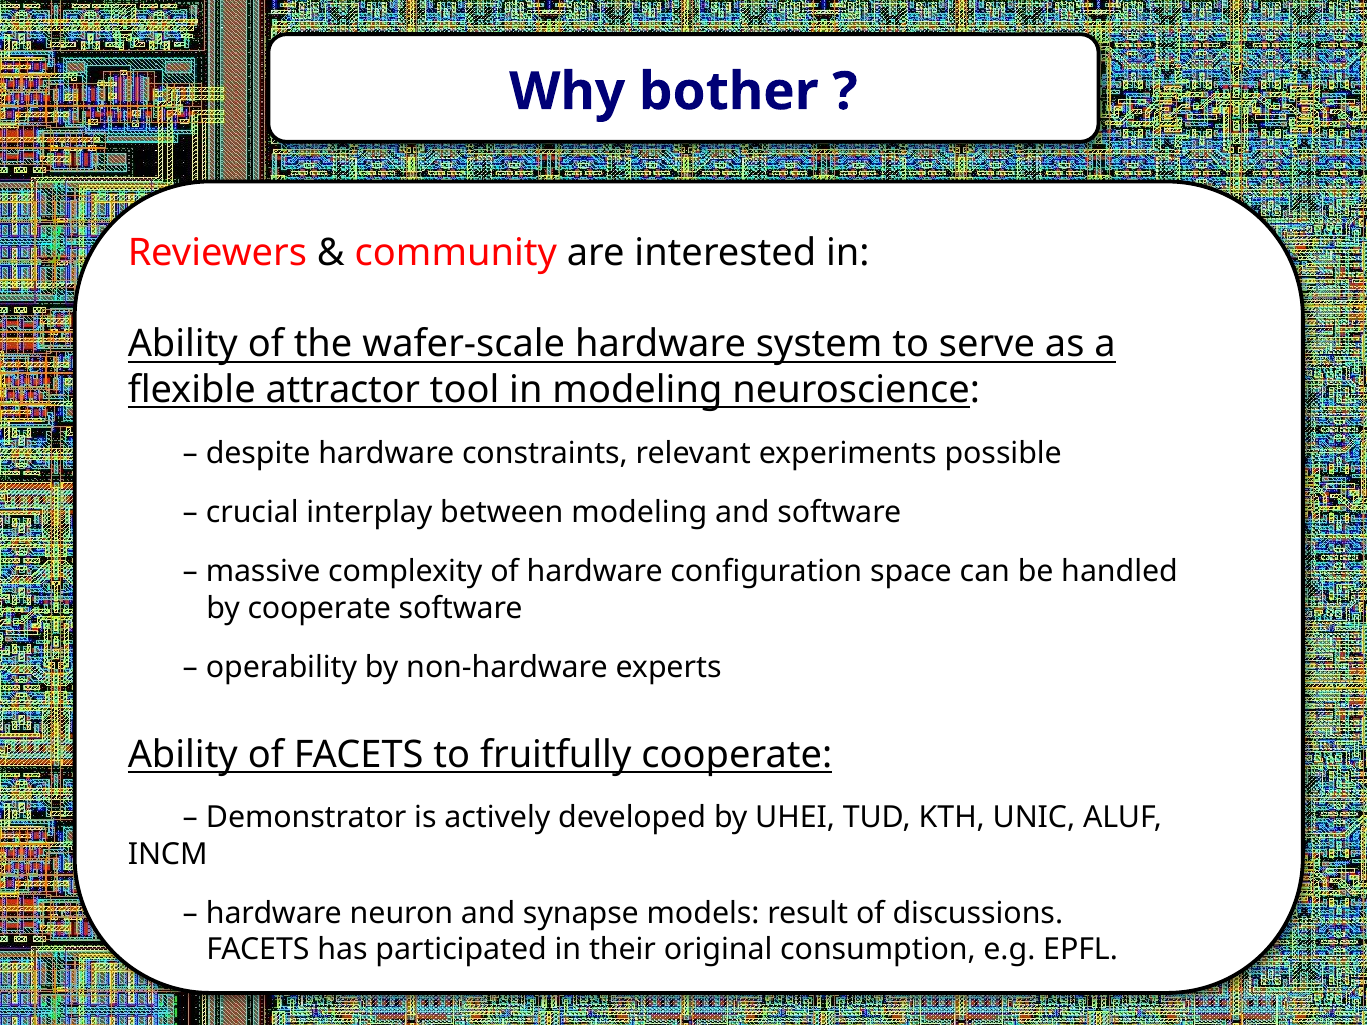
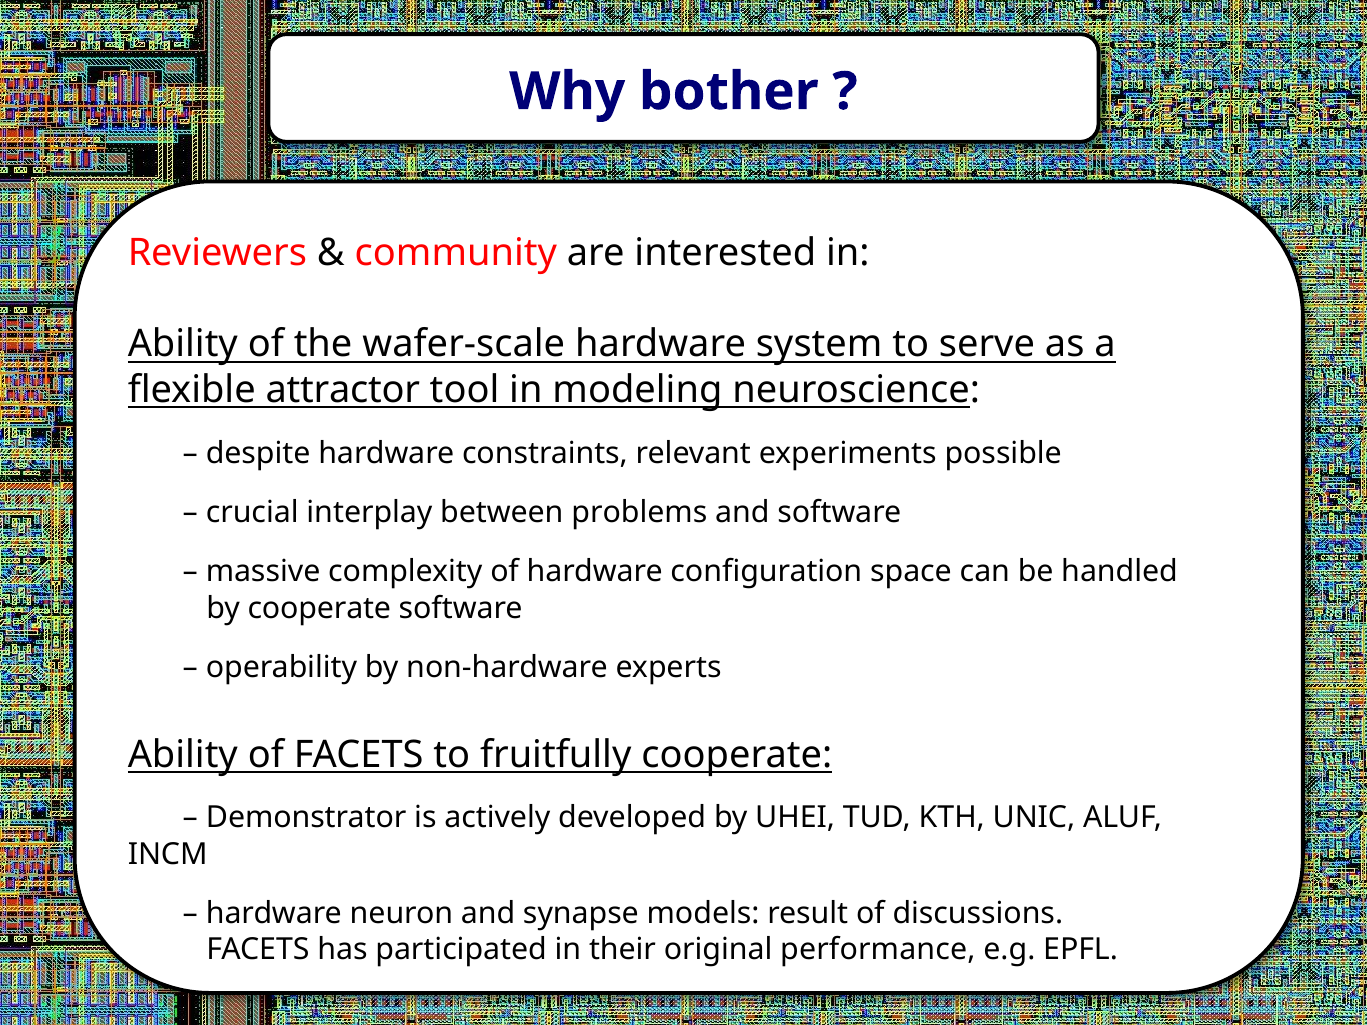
between modeling: modeling -> problems (639, 513)
consumption: consumption -> performance (878, 950)
